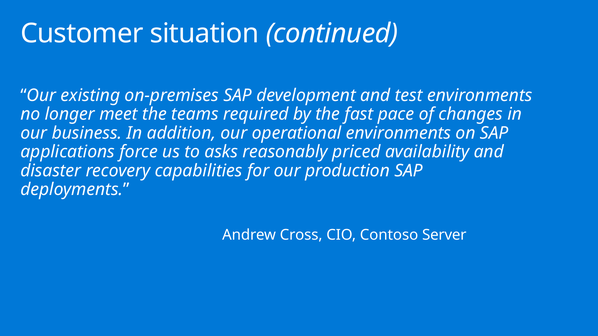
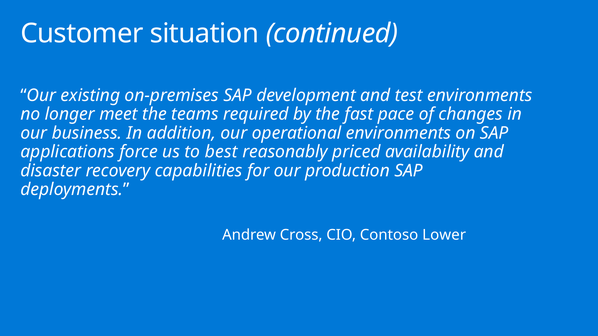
asks: asks -> best (221, 152)
Server: Server -> Lower (444, 235)
